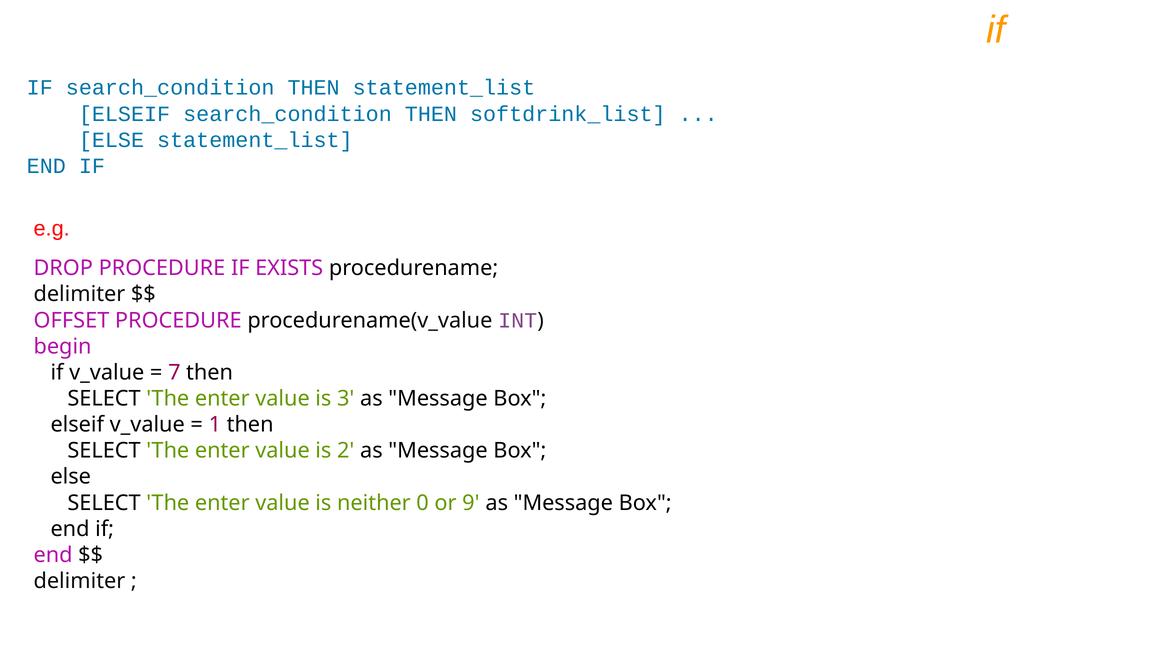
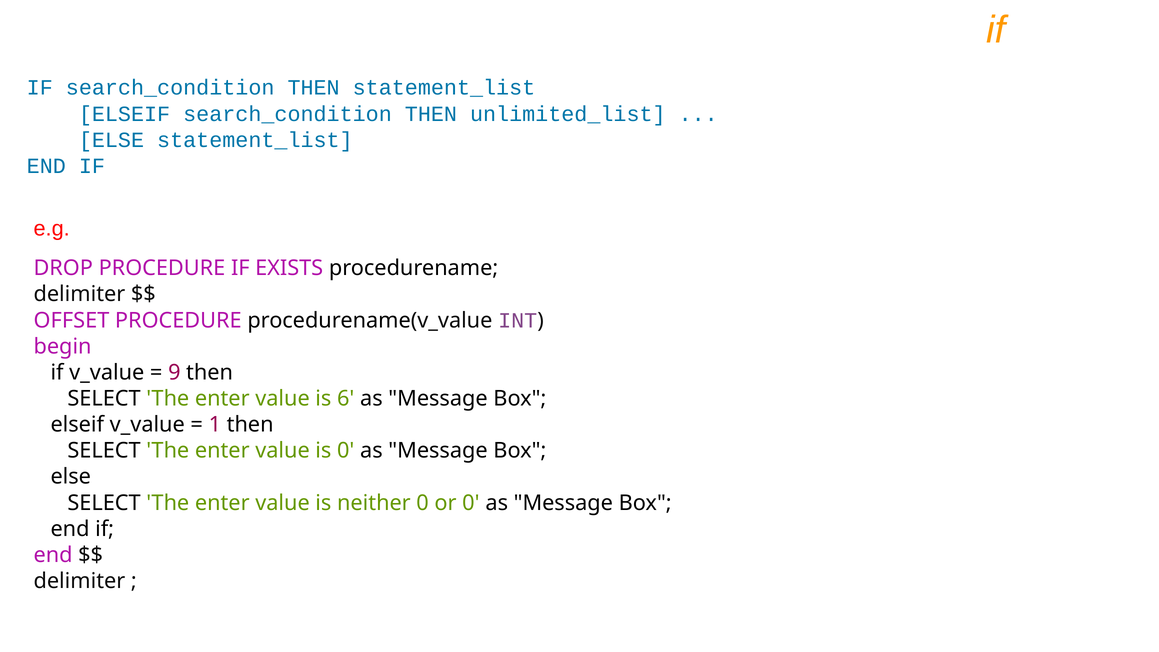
softdrink_list: softdrink_list -> unlimited_list (568, 114)
7: 7 -> 9 (174, 372)
3: 3 -> 6 (346, 399)
is 2: 2 -> 0 (346, 451)
or 9: 9 -> 0 (471, 503)
